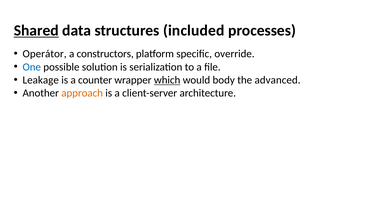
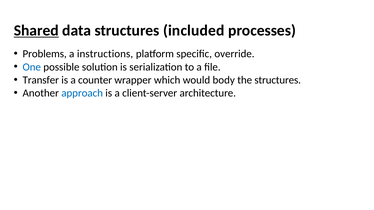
Operátor: Operátor -> Problems (45, 54)
constructors: constructors -> instructions (105, 54)
Leakage: Leakage -> Transfer (41, 80)
which underline: present -> none (167, 80)
the advanced: advanced -> structures (278, 80)
approach colour: orange -> blue (82, 93)
